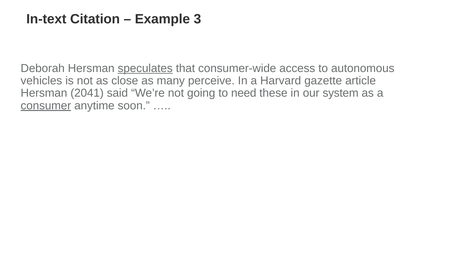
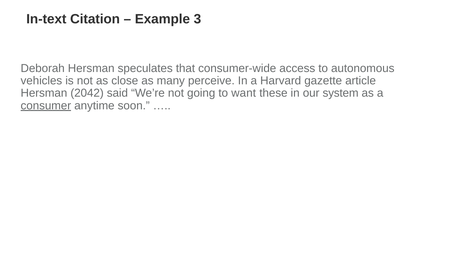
speculates underline: present -> none (145, 68)
2041: 2041 -> 2042 (87, 93)
need: need -> want (244, 93)
